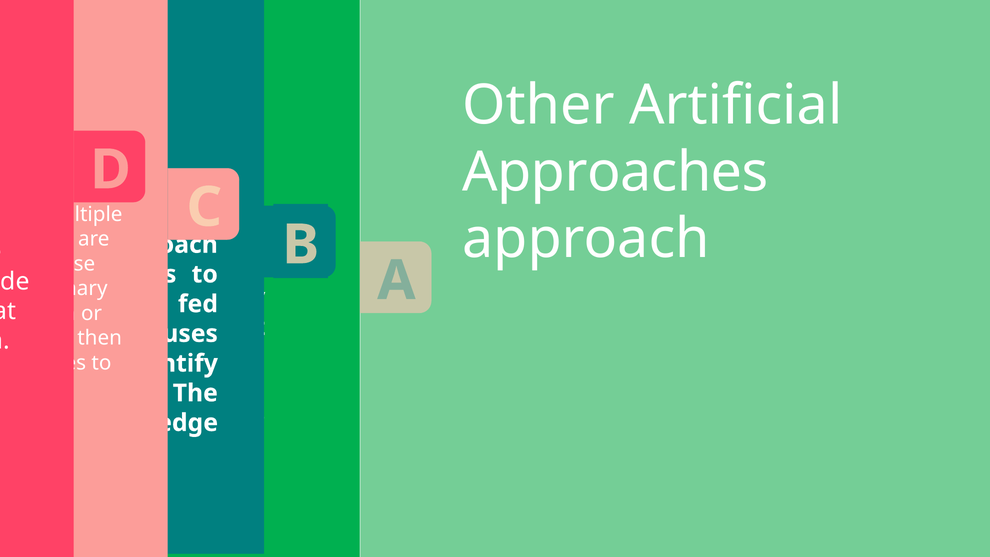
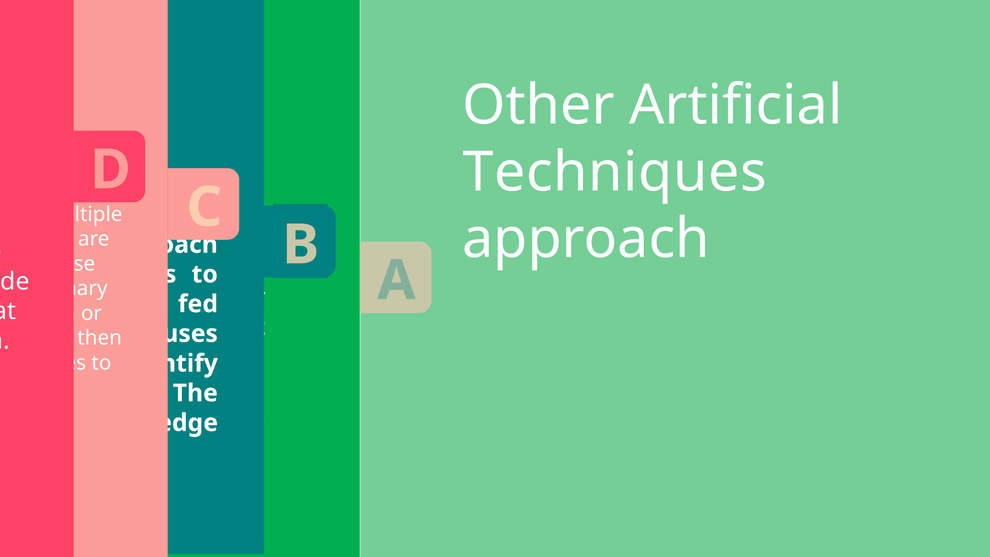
Approaches: Approaches -> Techniques (615, 172)
